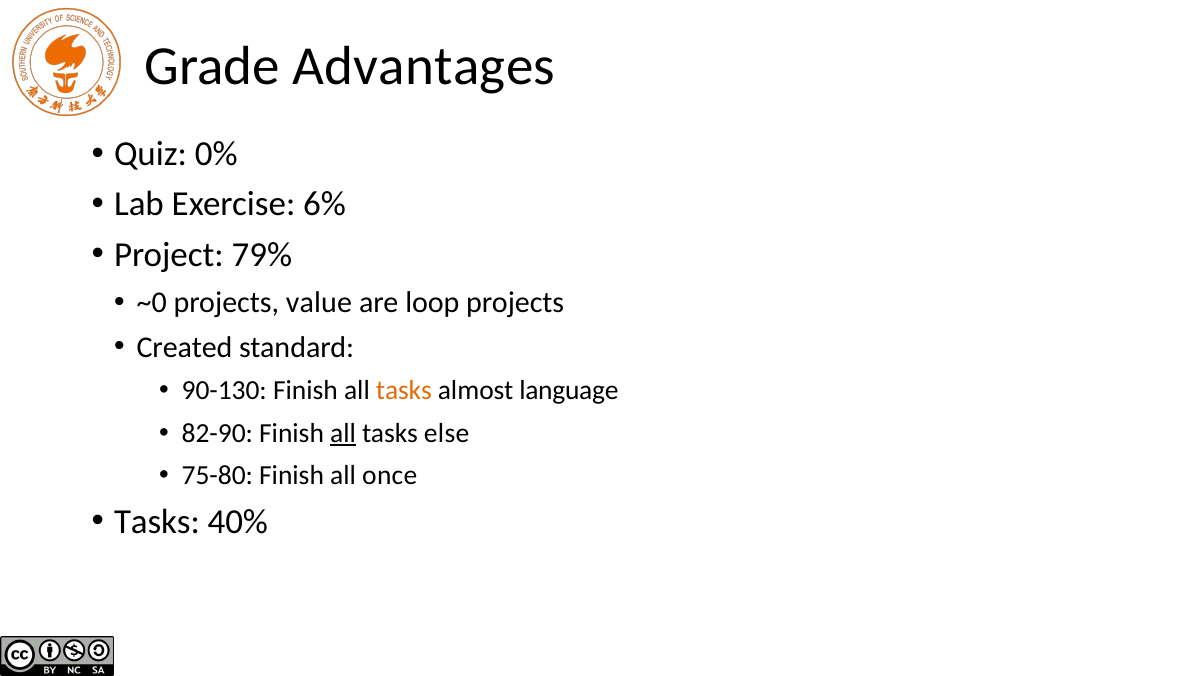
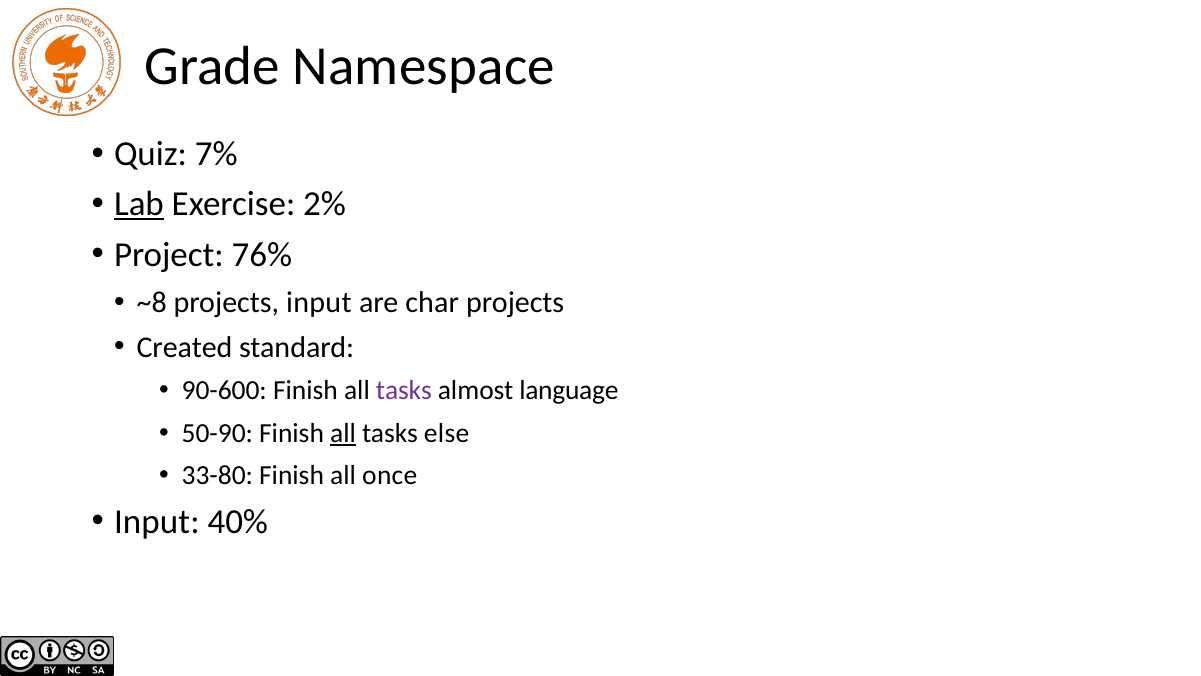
Advantages: Advantages -> Namespace (424, 67)
0%: 0% -> 7% (216, 154)
Lab underline: none -> present (139, 204)
6%: 6% -> 2% (325, 204)
79%: 79% -> 76% (262, 254)
~0: ~0 -> ~8 (152, 302)
projects value: value -> input (319, 302)
loop: loop -> char (432, 302)
90-130: 90-130 -> 90-600 (224, 391)
tasks colour: orange -> purple (404, 391)
82-90: 82-90 -> 50-90 (217, 433)
75-80: 75-80 -> 33-80 (217, 475)
Tasks: Tasks -> Input (157, 521)
